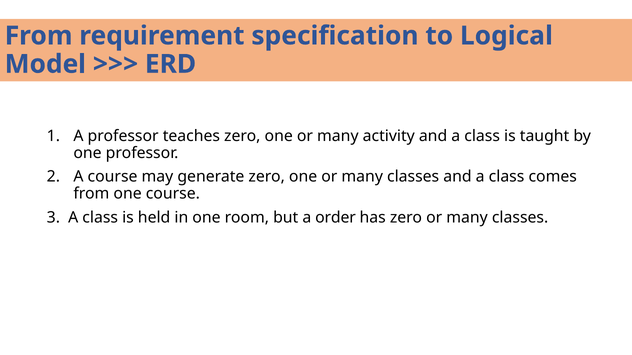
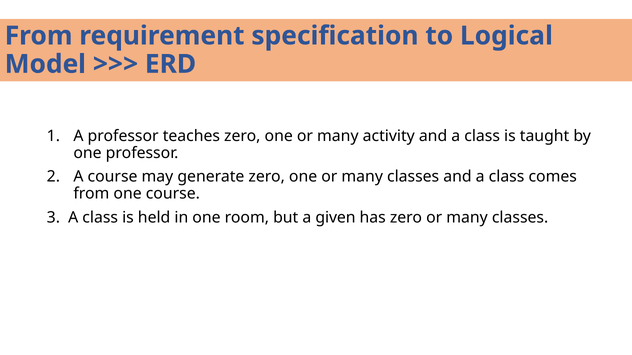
order: order -> given (335, 218)
